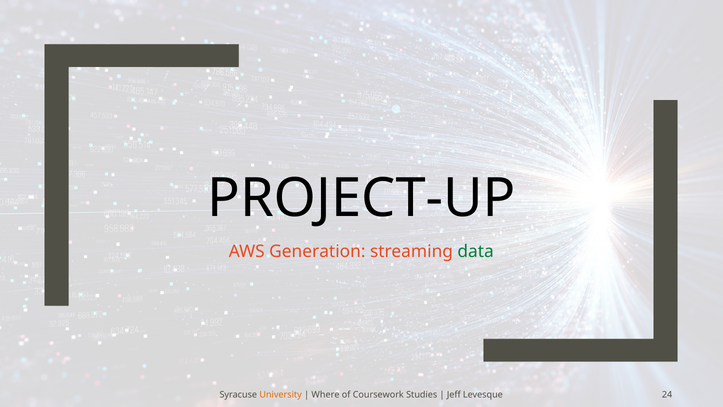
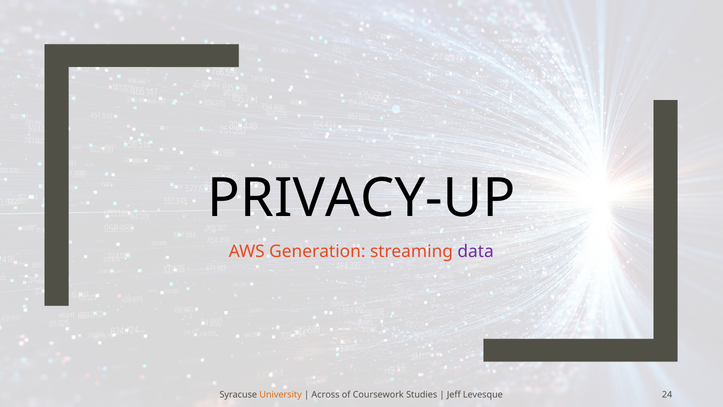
PROJECT-UP: PROJECT-UP -> PRIVACY-UP (361, 198)
data colour: green -> purple (476, 251)
Where: Where -> Across (326, 395)
